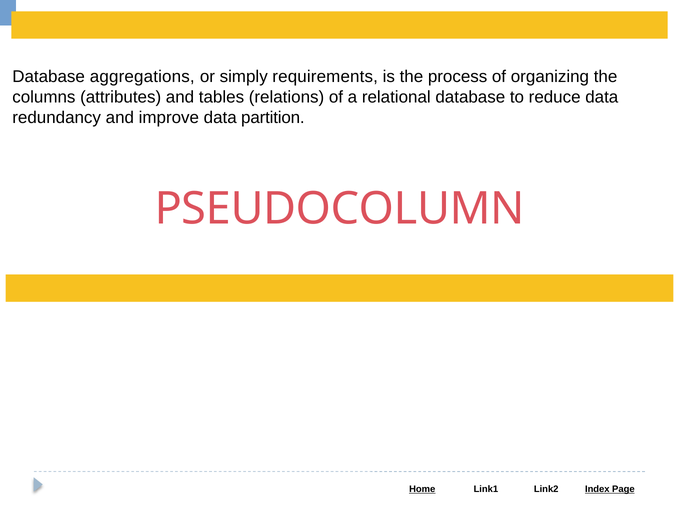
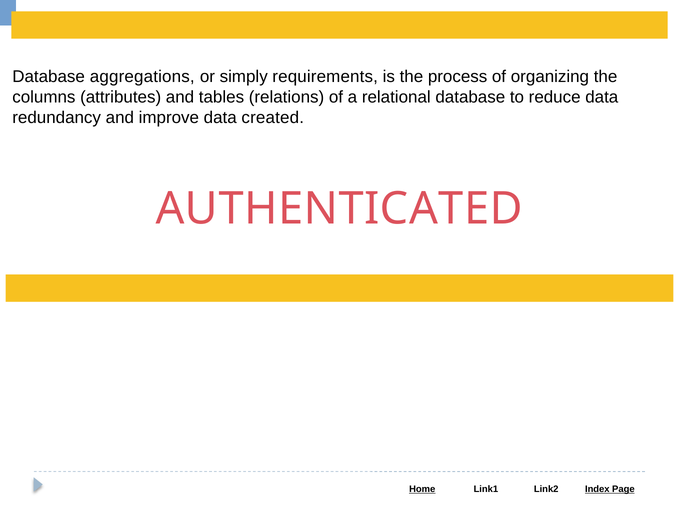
partition: partition -> created (273, 118)
PSEUDOCOLUMN: PSEUDOCOLUMN -> AUTHENTICATED (339, 209)
